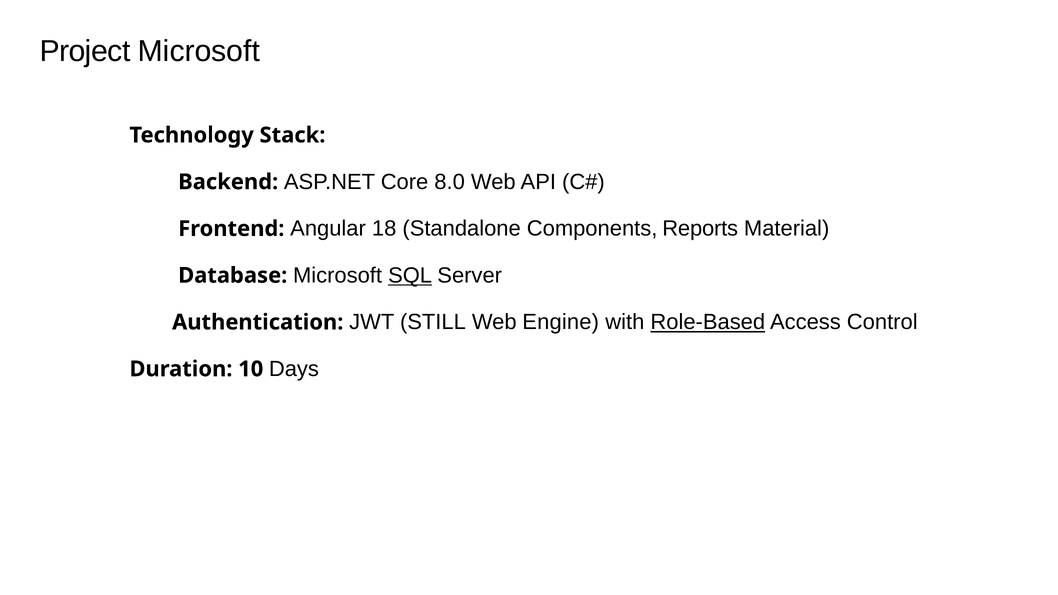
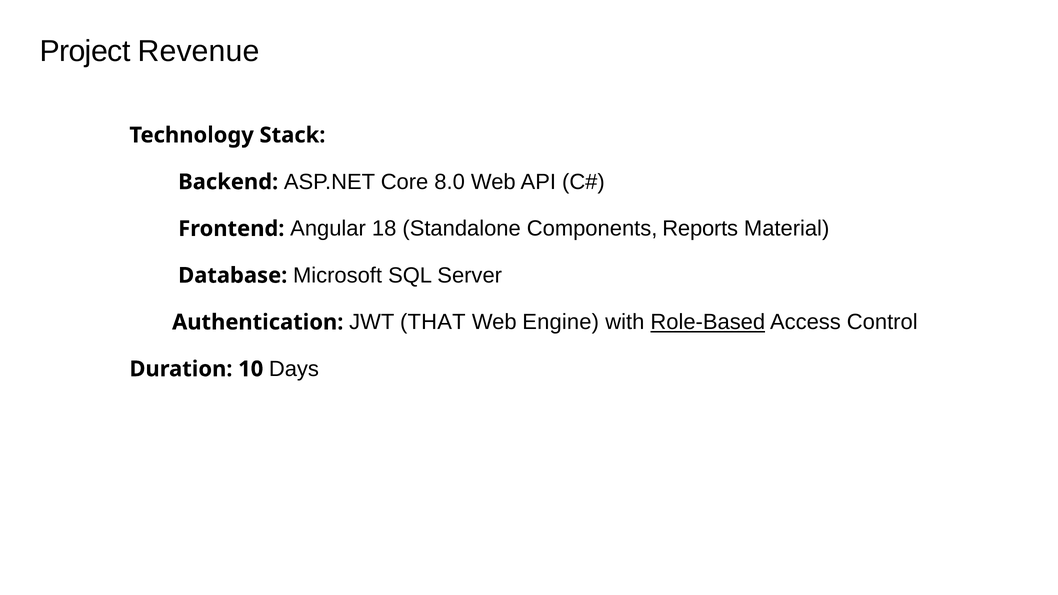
Project Microsoft: Microsoft -> Revenue (199, 51)
SQL underline: present -> none (410, 276)
STILL: STILL -> THAT (433, 322)
